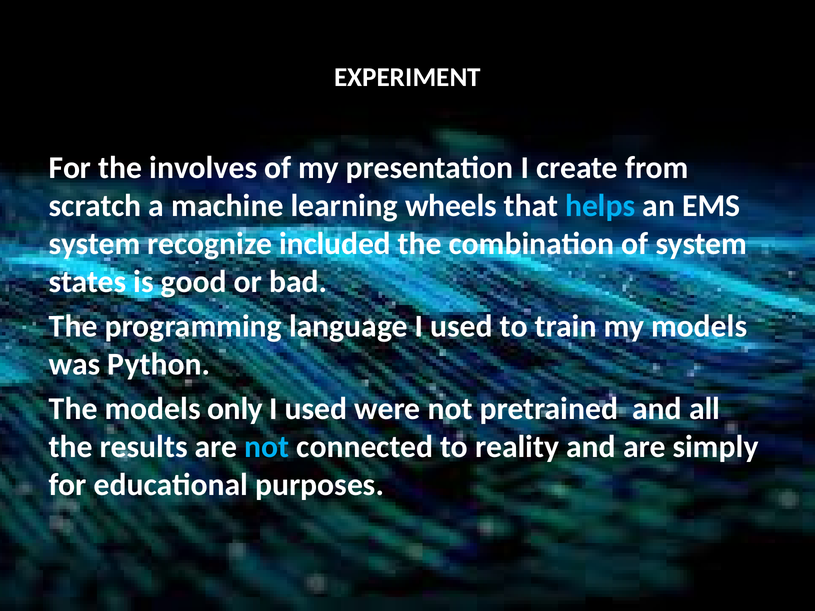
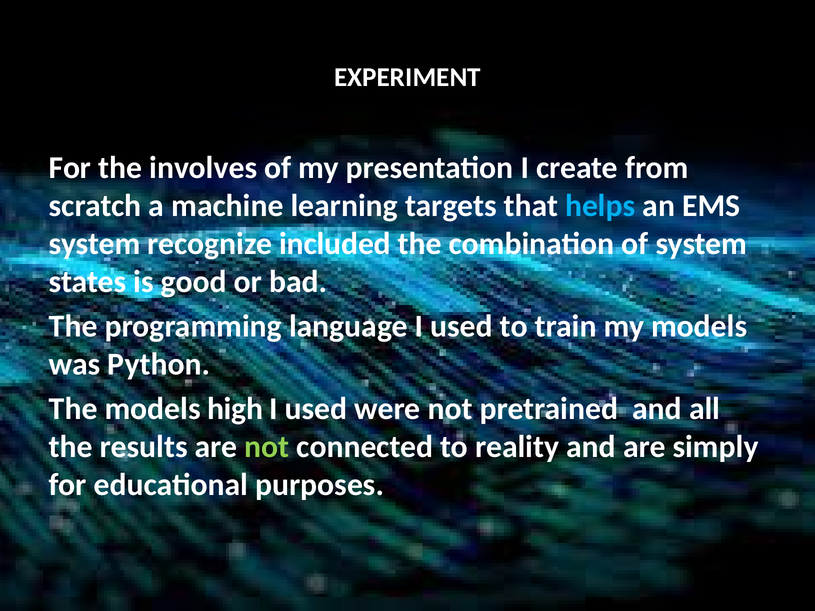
wheels: wheels -> targets (451, 206)
only: only -> high (235, 409)
not colour: light blue -> light green (267, 447)
